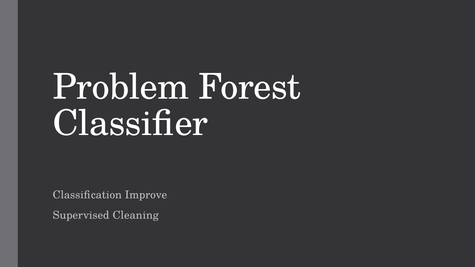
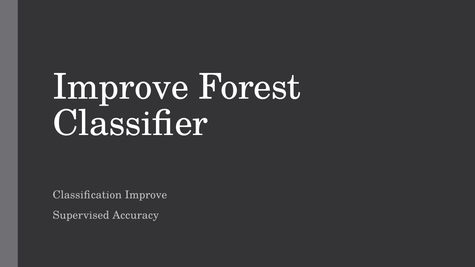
Problem: Problem -> Improve (121, 87)
Cleaning: Cleaning -> Accuracy (136, 215)
